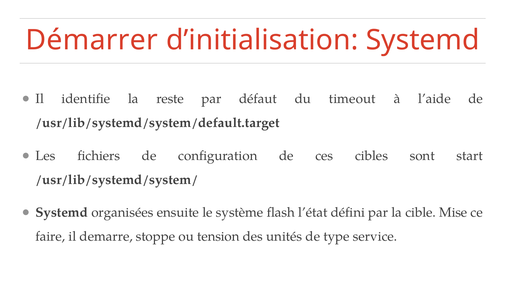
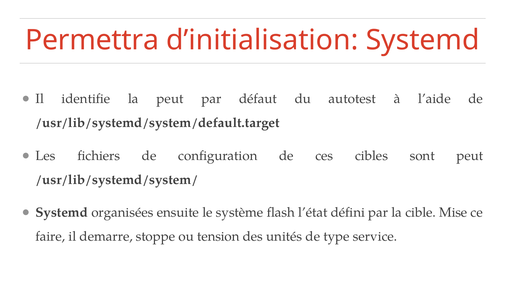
Démarrer: Démarrer -> Permettra (92, 40)
la reste: reste -> peut (170, 99)
timeout: timeout -> autotest (352, 99)
sont start: start -> peut (470, 156)
